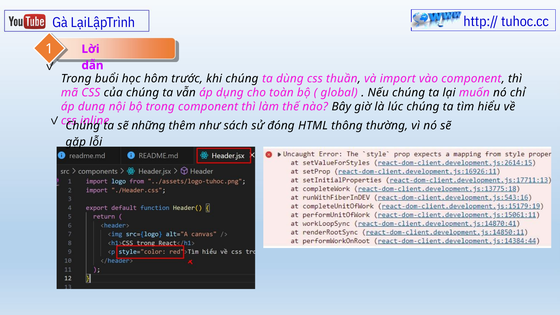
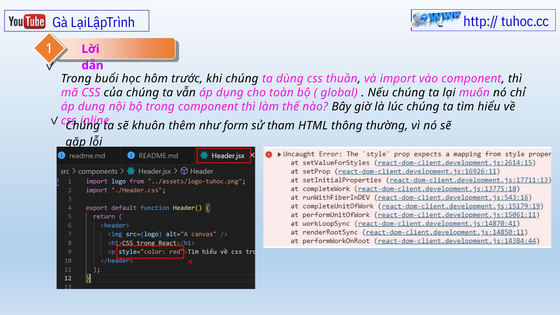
những: những -> khuôn (148, 126)
sách: sách -> form (236, 126)
đóng: đóng -> tham (281, 126)
